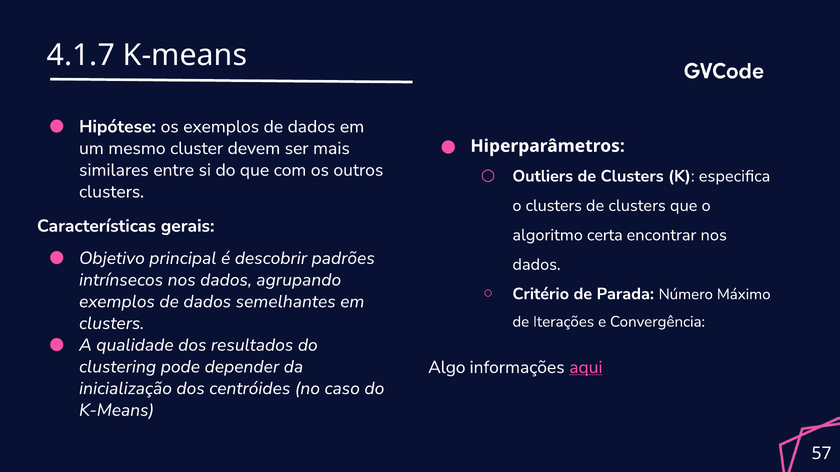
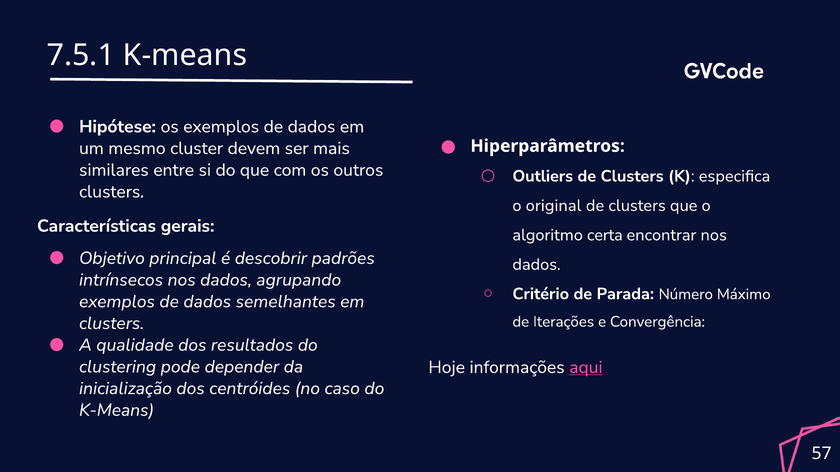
4.1.7: 4.1.7 -> 7.5.1 (81, 55)
o clusters: clusters -> original (554, 206)
Algo: Algo -> Hoje (447, 368)
